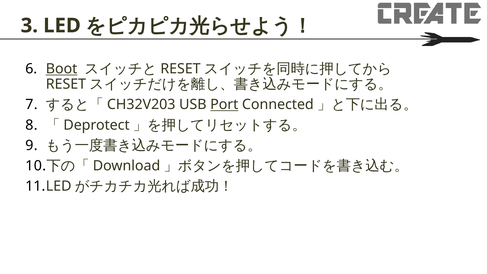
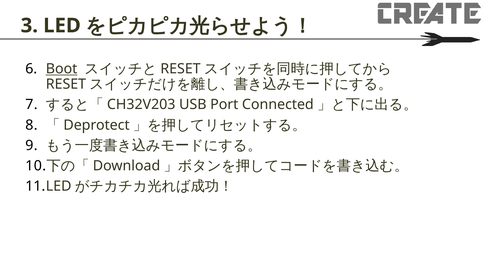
Port underline: present -> none (224, 105)
